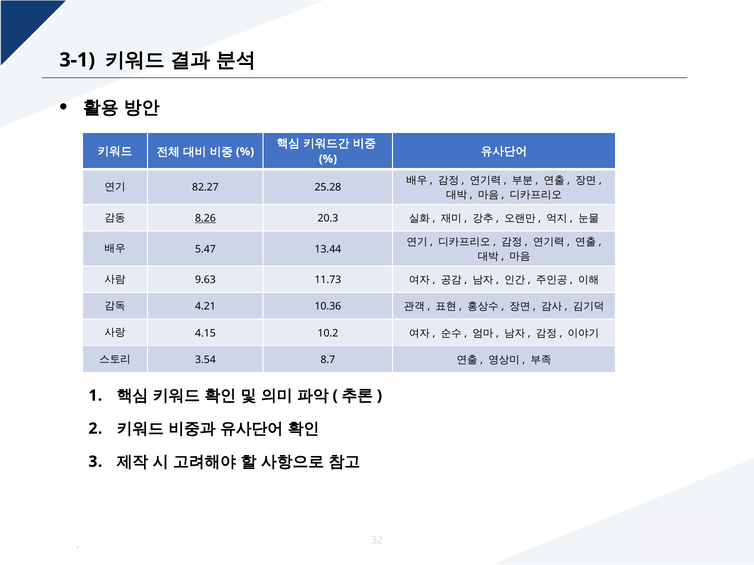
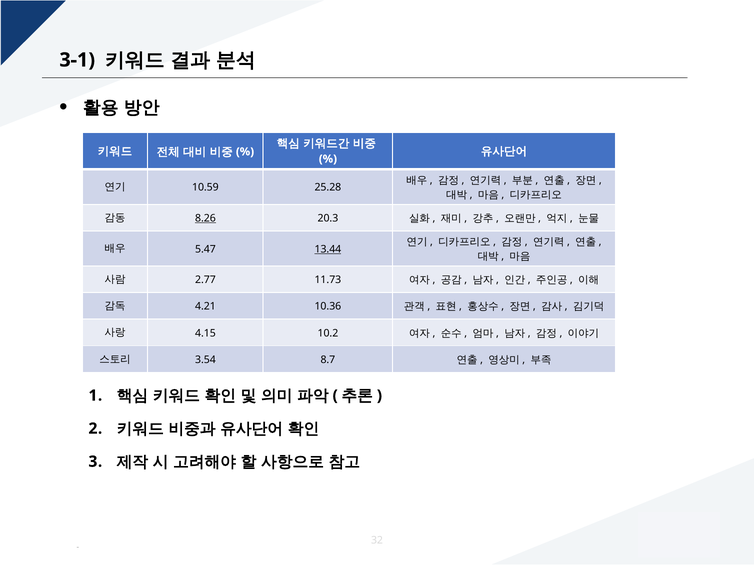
82.27: 82.27 -> 10.59 (205, 188)
13.44 underline: none -> present (328, 249)
9.63: 9.63 -> 2.77 (205, 280)
